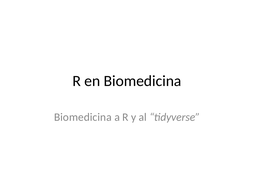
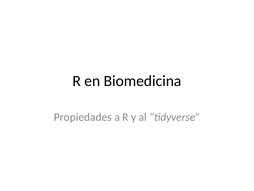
Biomedicina: Biomedicina -> Propiedades (83, 117)
